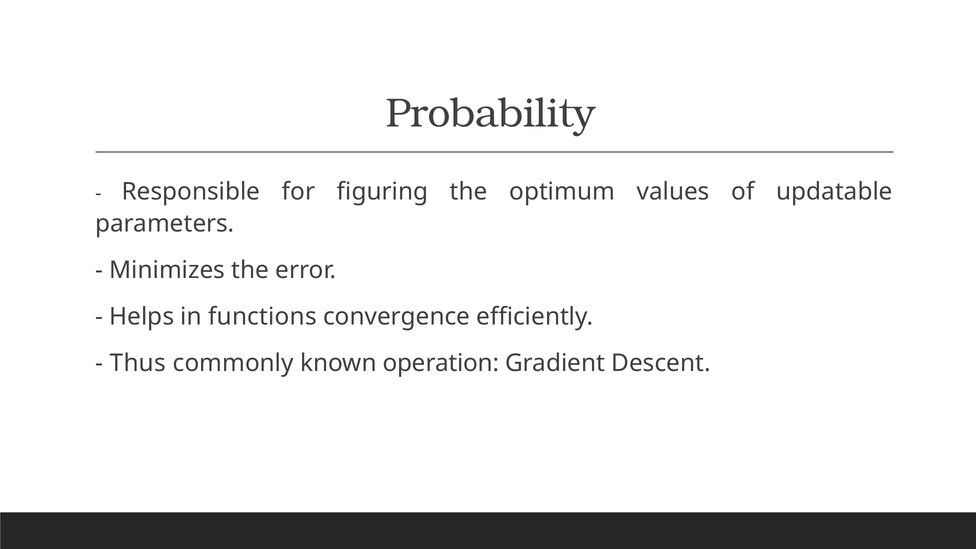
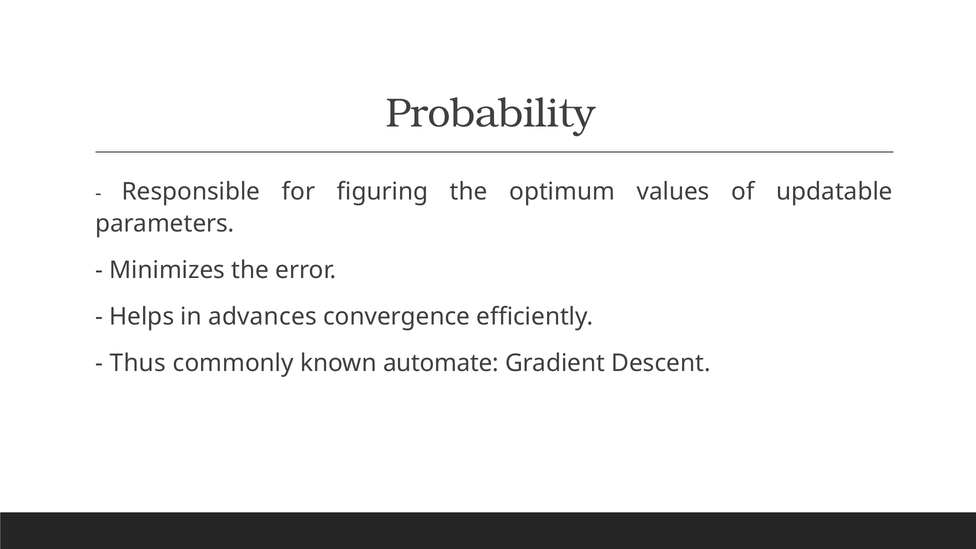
functions: functions -> advances (262, 317)
operation: operation -> automate (441, 363)
